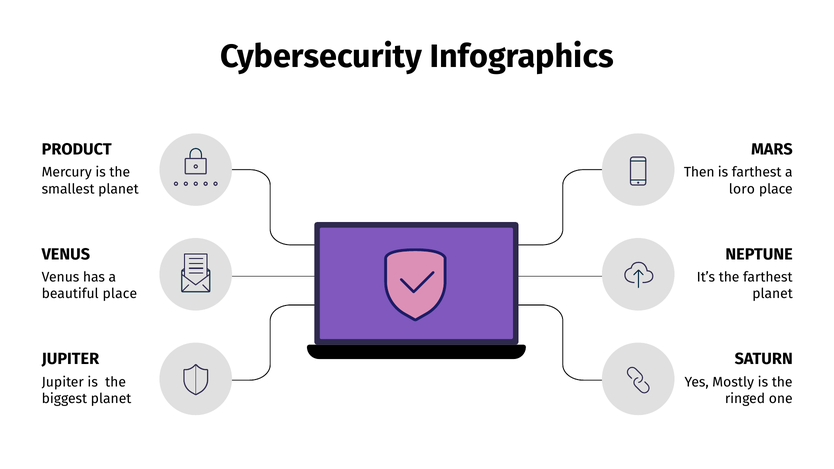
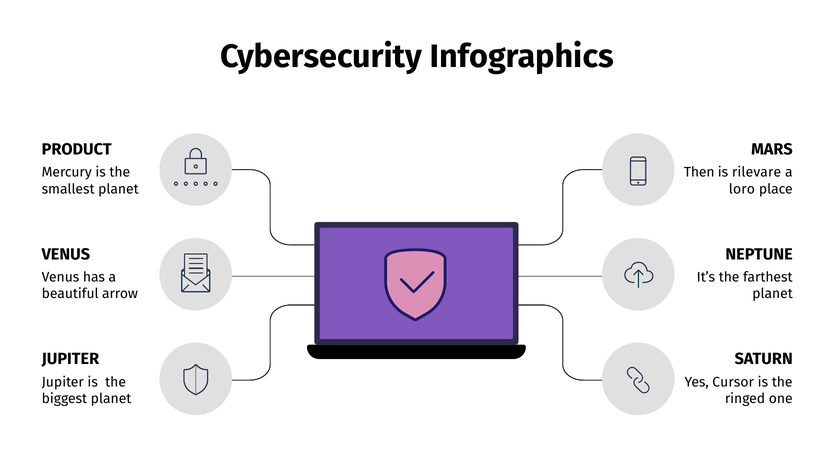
is farthest: farthest -> rilevare (757, 172)
beautiful place: place -> arrow (120, 294)
Mostly: Mostly -> Cursor (733, 382)
